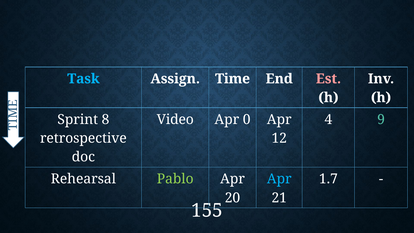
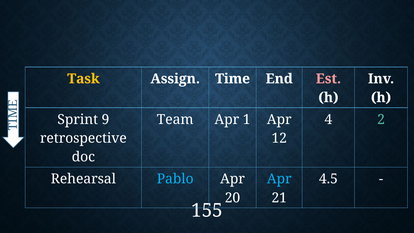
Task colour: light blue -> yellow (83, 79)
8: 8 -> 9 (106, 119)
Video: Video -> Team (175, 119)
0: 0 -> 1 (247, 119)
9: 9 -> 2 (381, 119)
Pablo colour: light green -> light blue (175, 179)
1.7: 1.7 -> 4.5 (328, 179)
